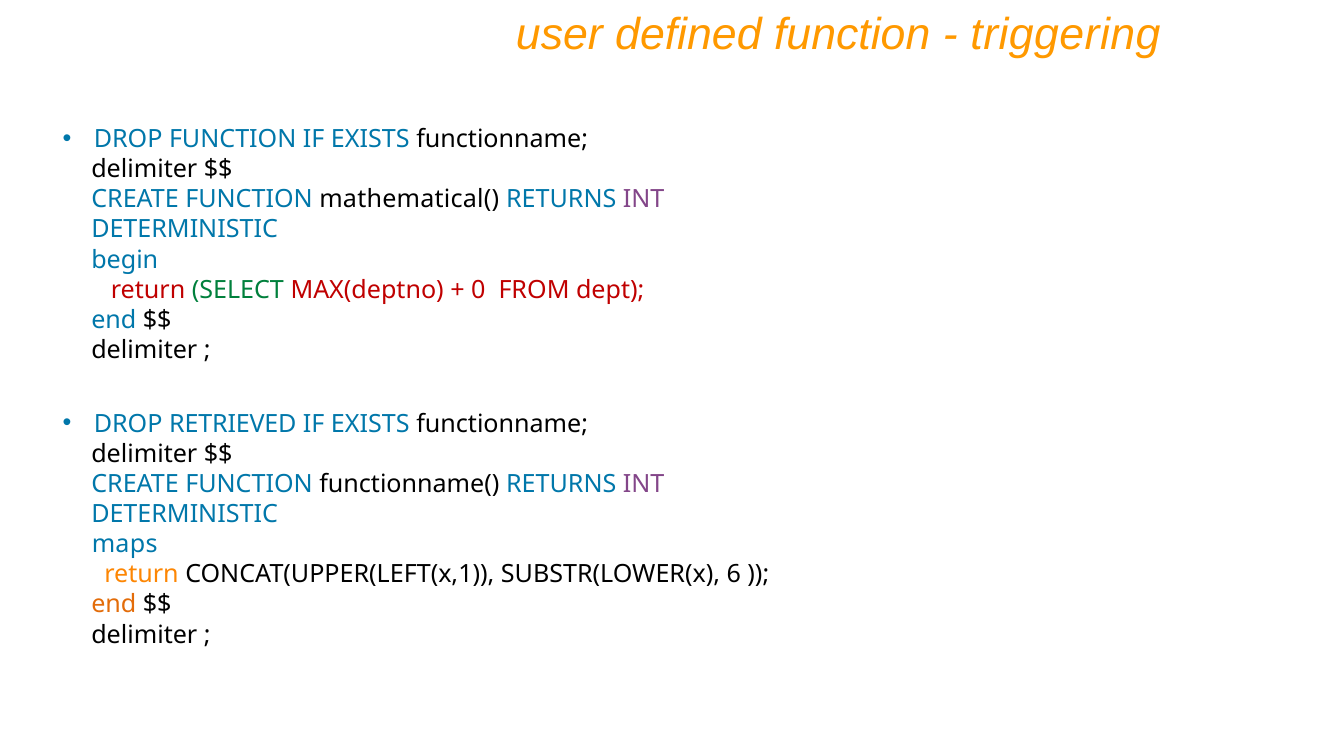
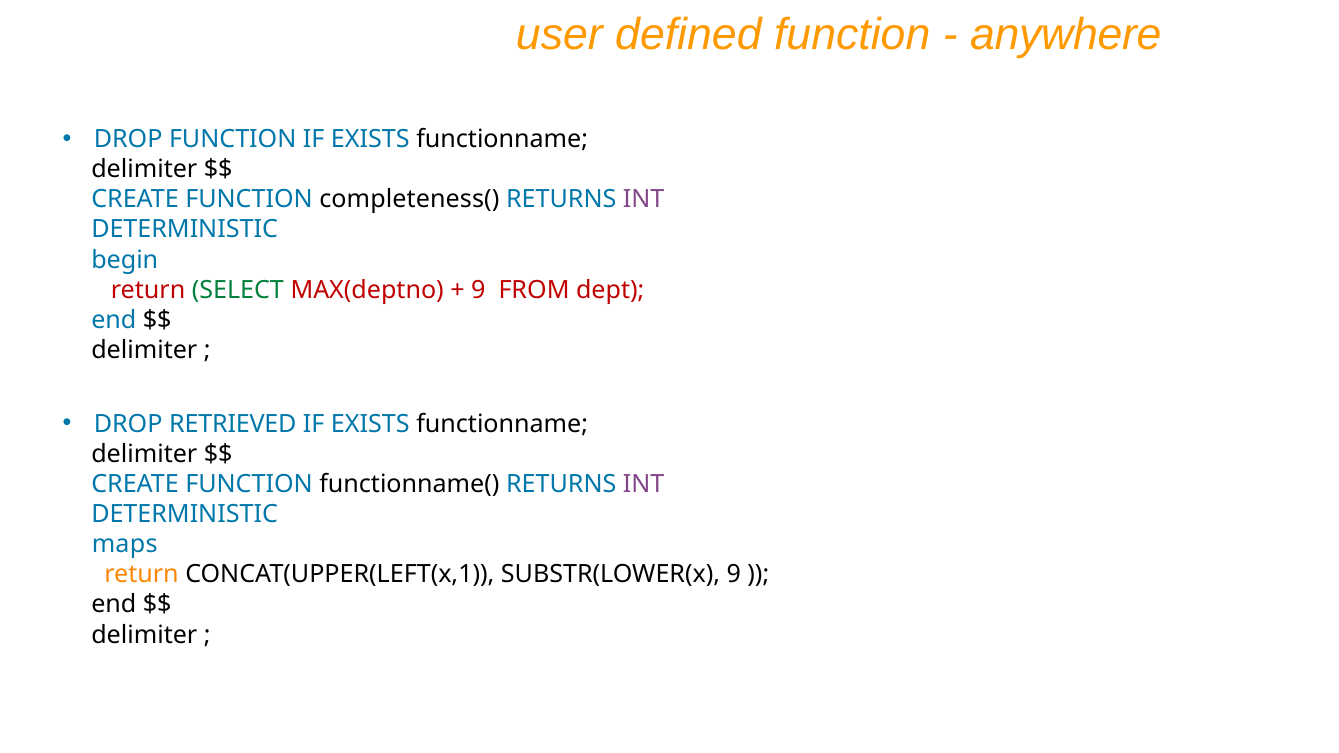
triggering: triggering -> anywhere (1066, 35)
mathematical(: mathematical( -> completeness( (409, 200)
0: 0 -> 9 (478, 290)
SUBSTR(LOWER(x 6: 6 -> 9 (734, 575)
end colour: orange -> black (114, 605)
